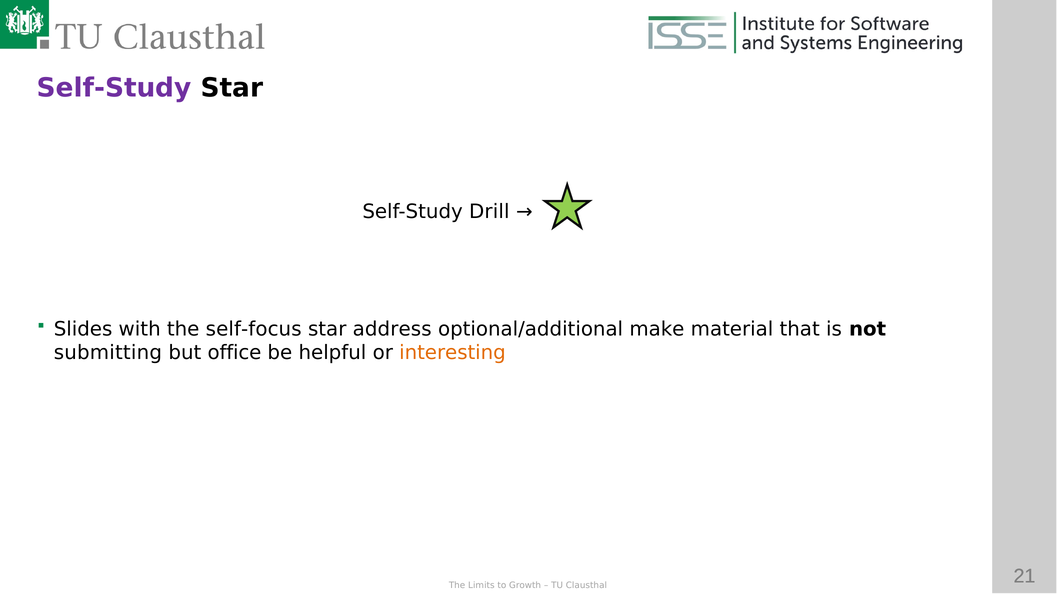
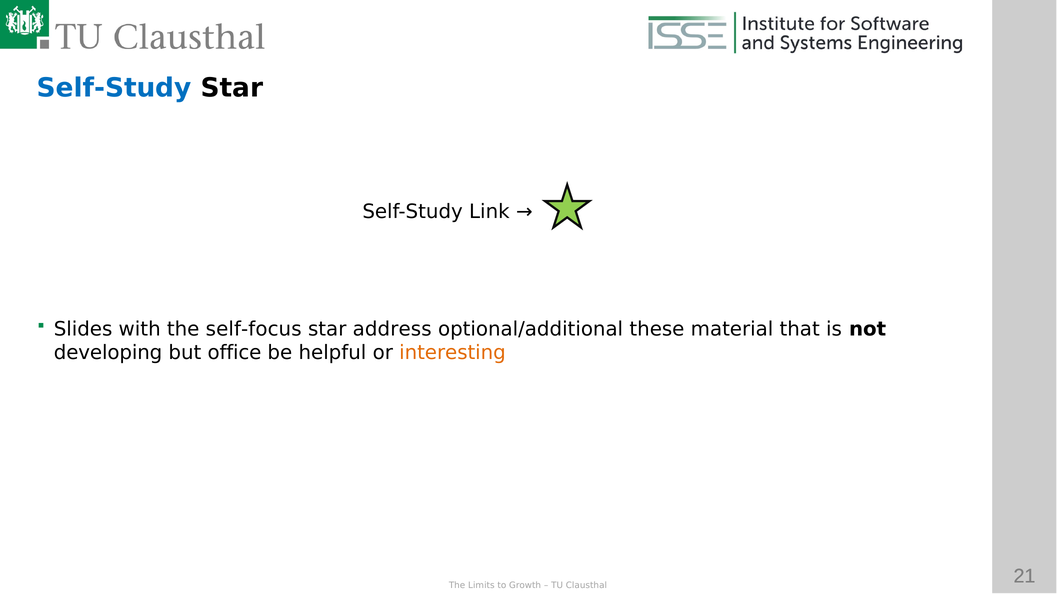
Self-Study colour: purple -> blue (114, 88)
Drill: Drill -> Link (489, 212)
make: make -> these (657, 329)
submitting: submitting -> developing (108, 353)
